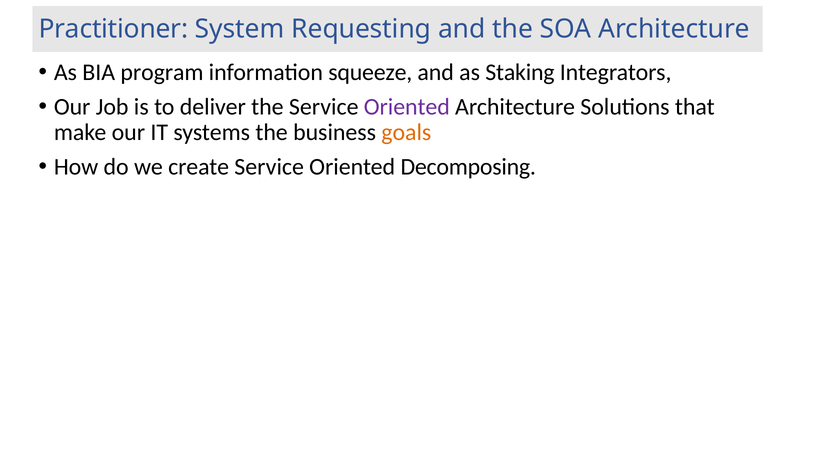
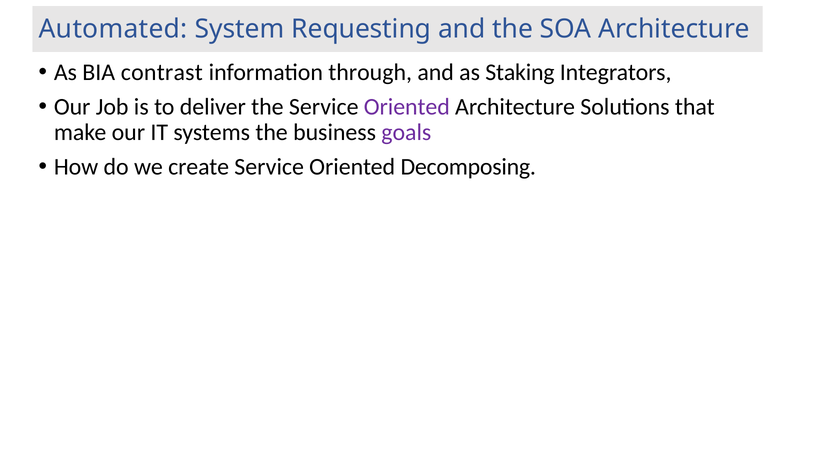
Practitioner: Practitioner -> Automated (113, 29)
program: program -> contrast (162, 72)
squeeze: squeeze -> through (370, 72)
goals colour: orange -> purple (406, 132)
